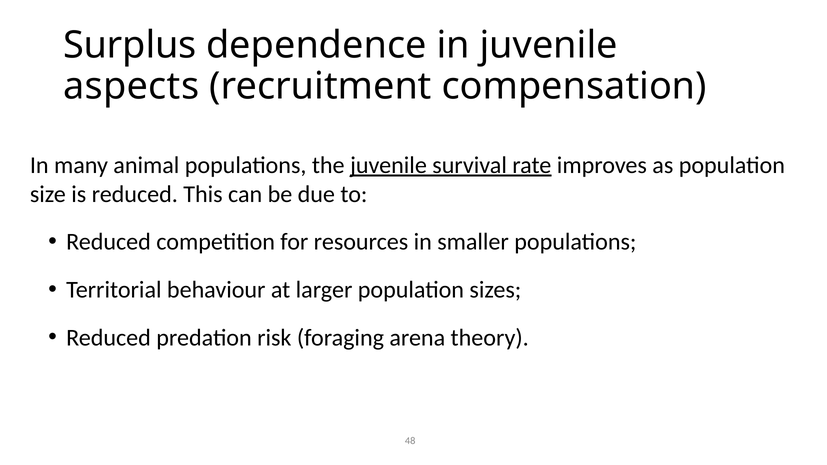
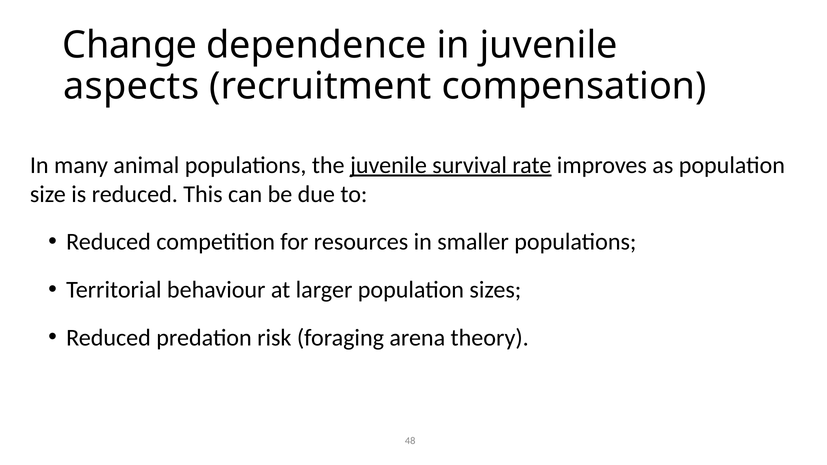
Surplus: Surplus -> Change (130, 45)
